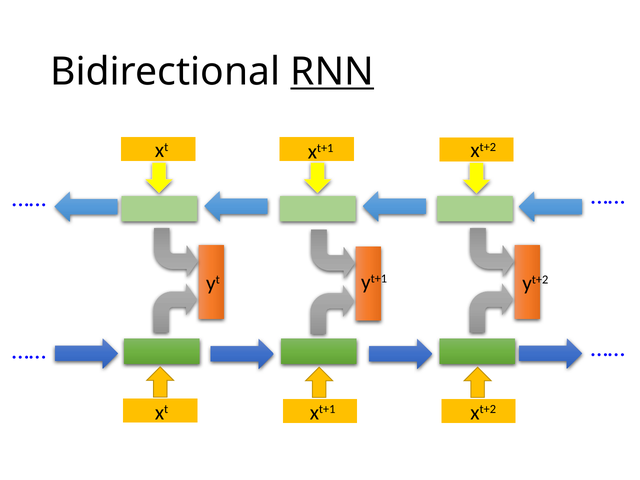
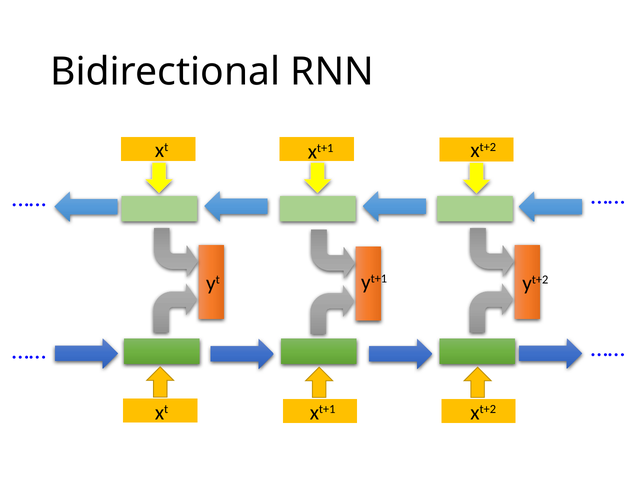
RNN underline: present -> none (332, 72)
